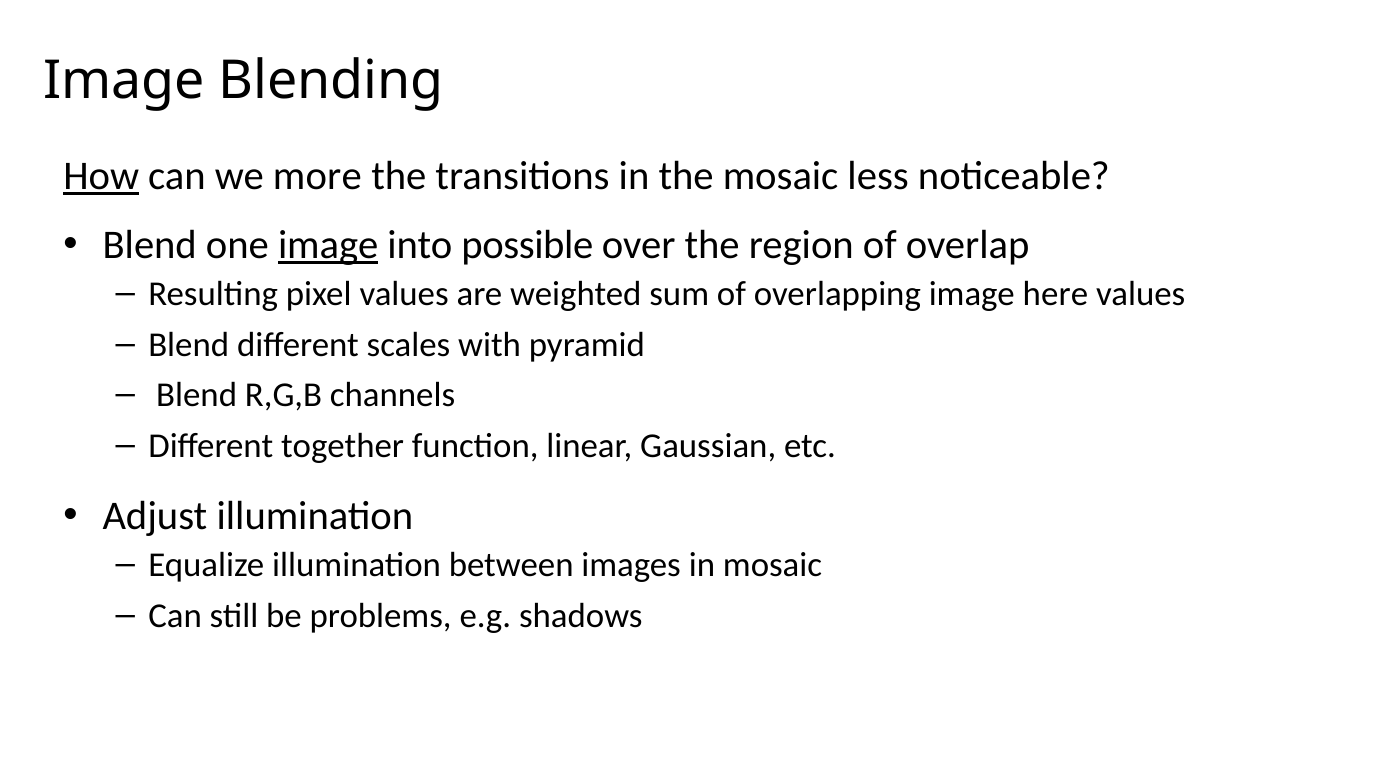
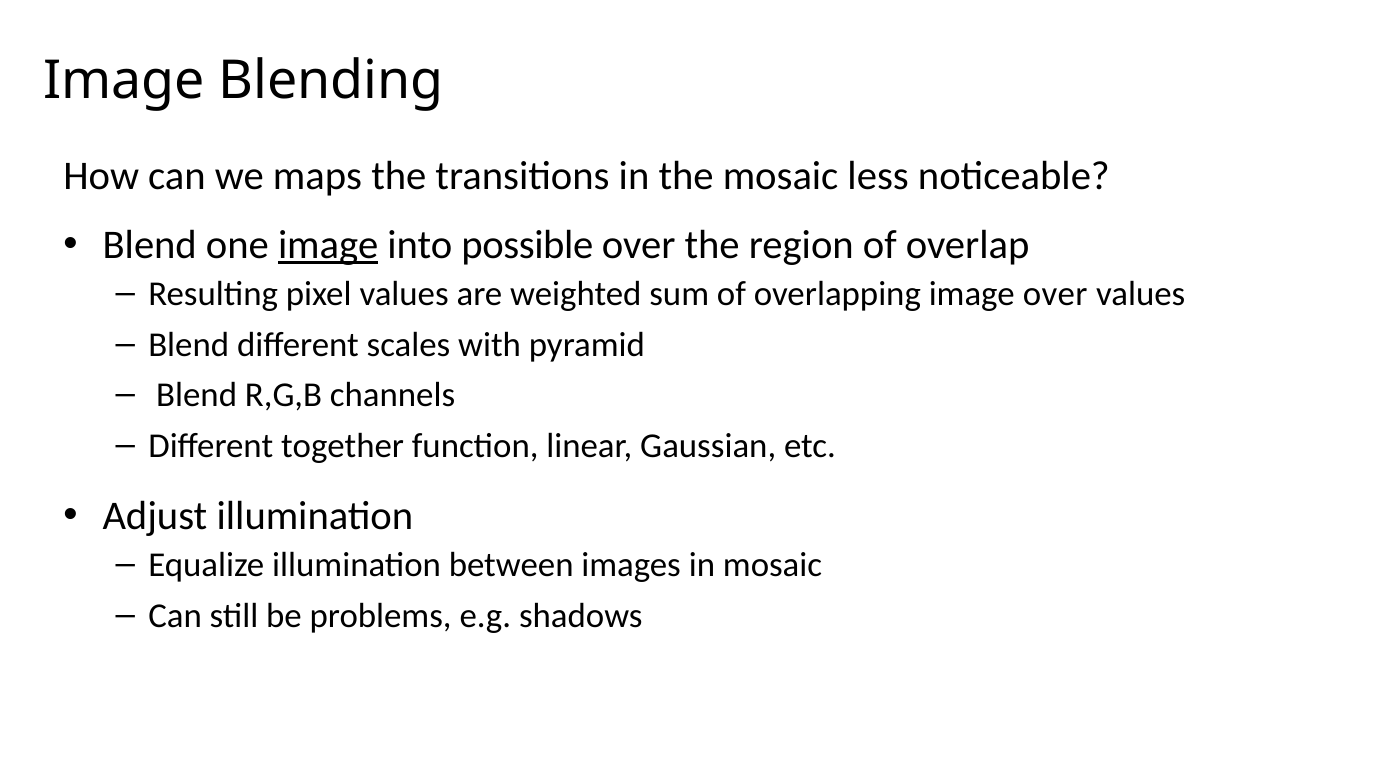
How underline: present -> none (101, 176)
more: more -> maps (317, 176)
image here: here -> over (1055, 294)
